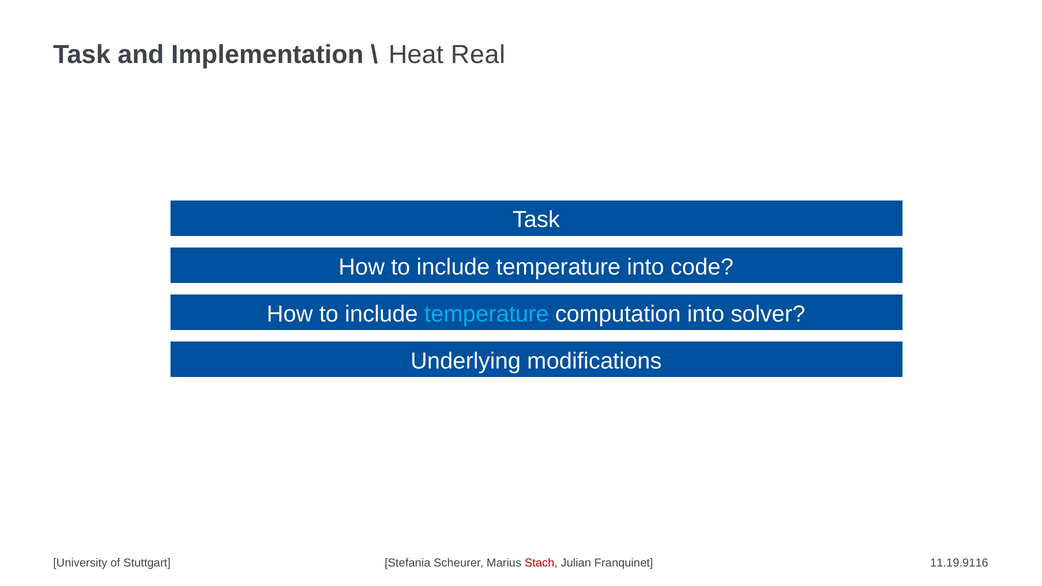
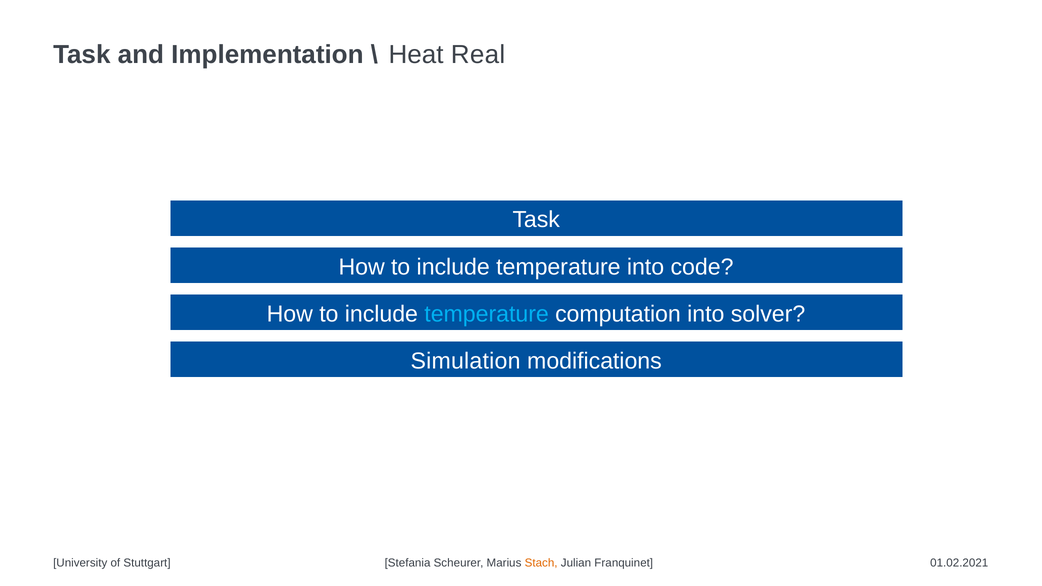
Underlying: Underlying -> Simulation (466, 361)
Stach colour: red -> orange (541, 563)
11.19.9116: 11.19.9116 -> 01.02.2021 (959, 563)
